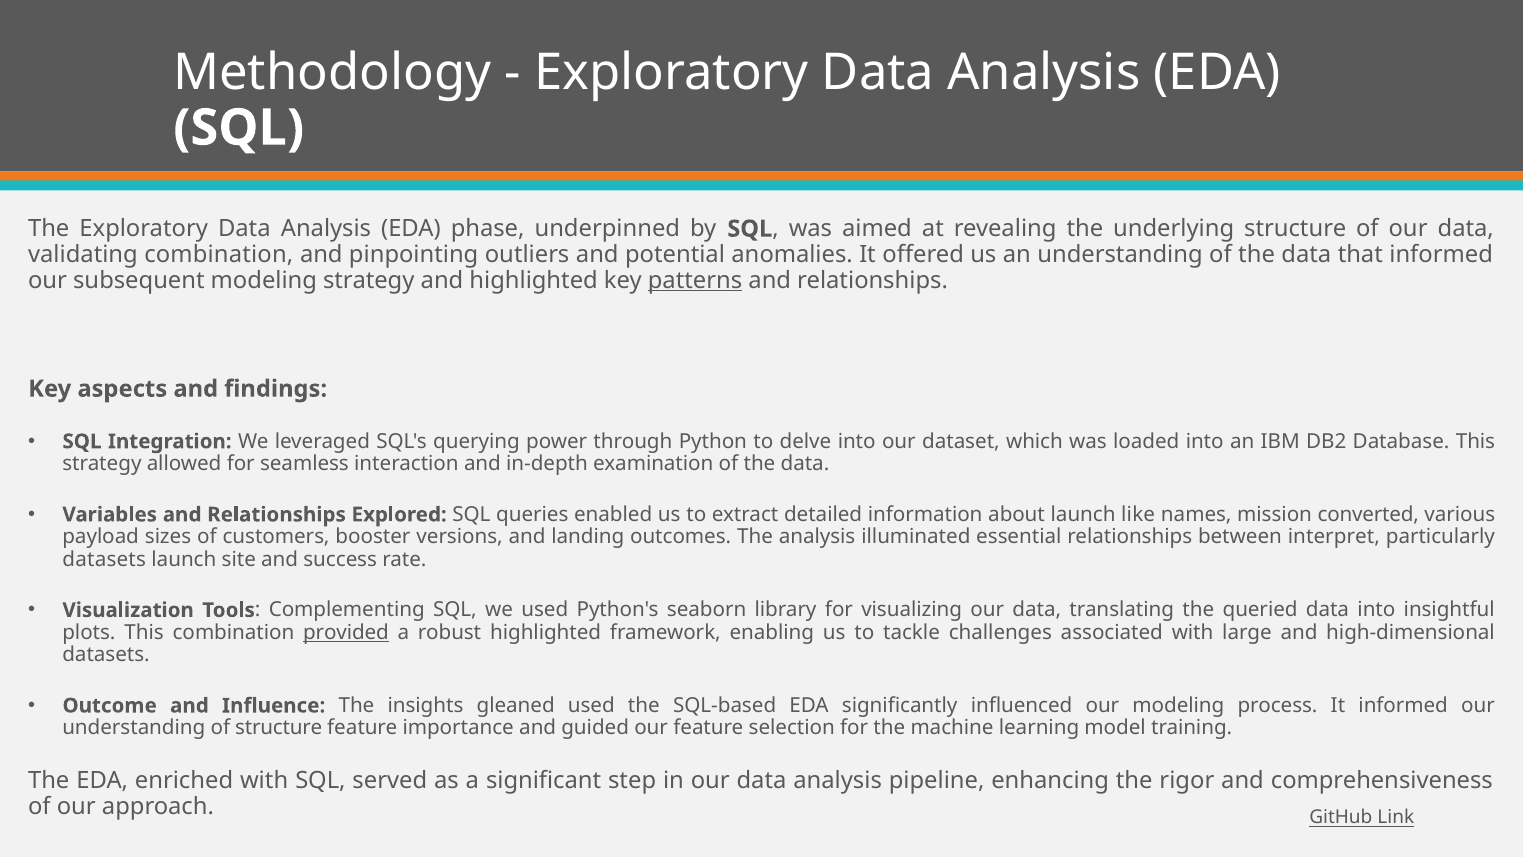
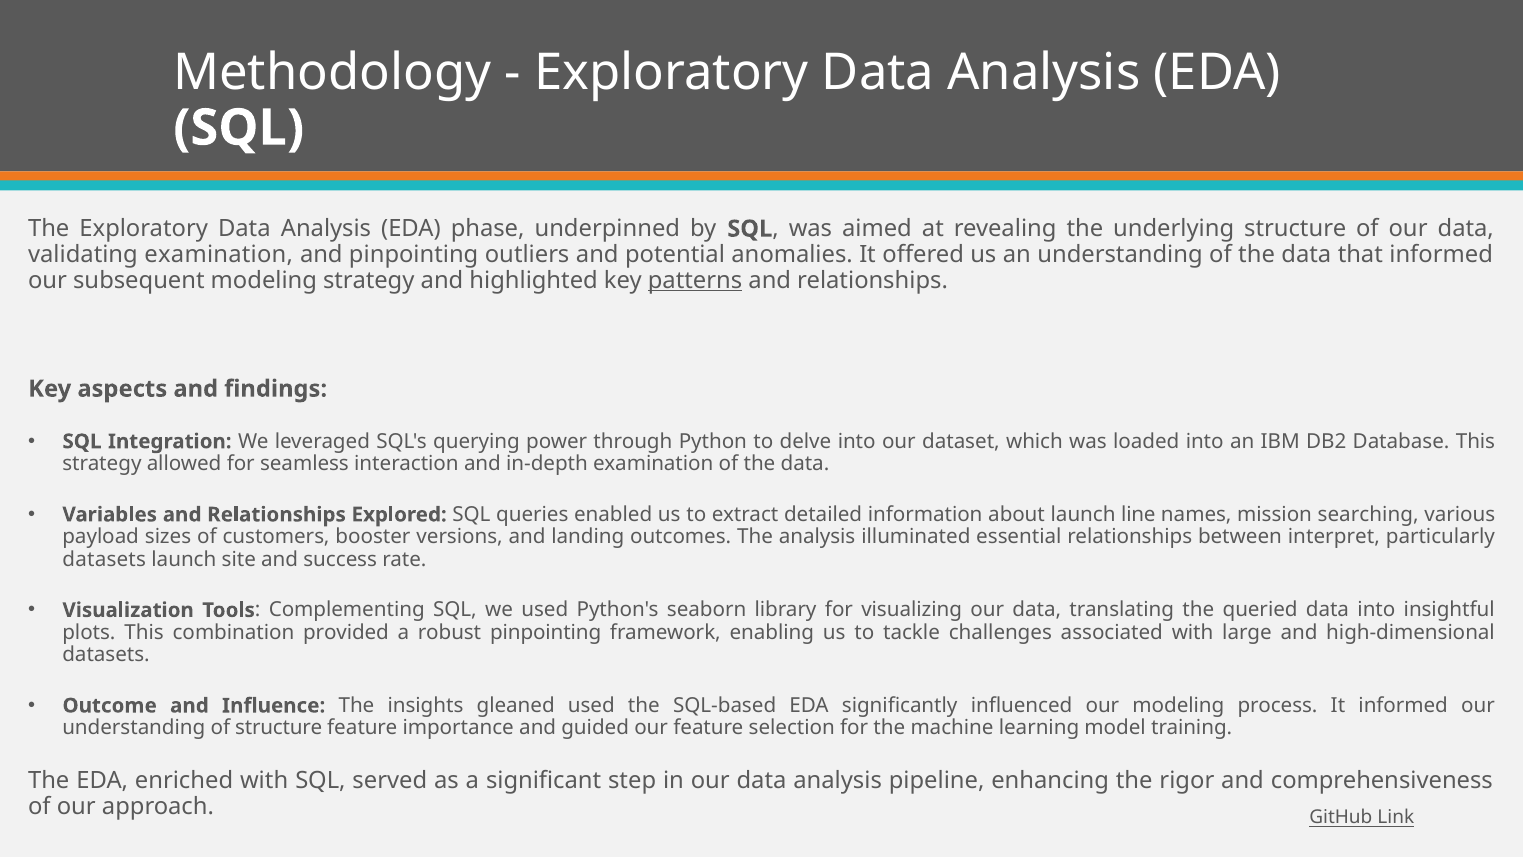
validating combination: combination -> examination (219, 254)
like: like -> line (1138, 514)
converted: converted -> searching (1368, 514)
provided underline: present -> none (346, 632)
robust highlighted: highlighted -> pinpointing (546, 632)
